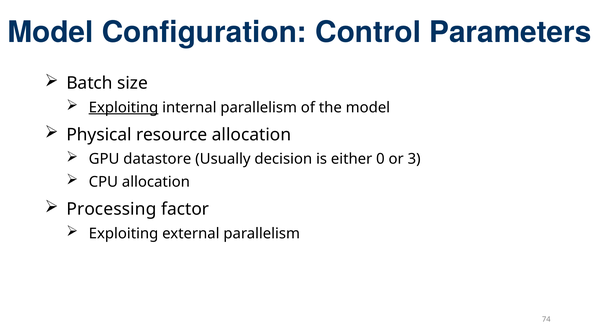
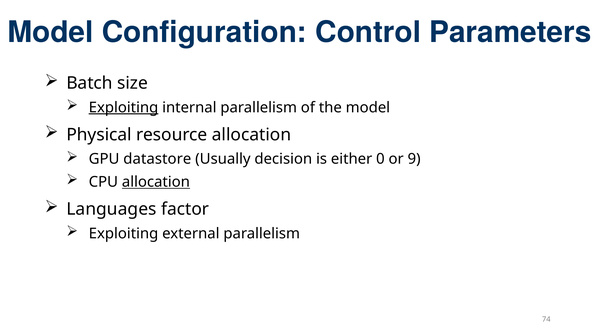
3: 3 -> 9 (414, 159)
allocation underline: none -> present (156, 182)
Processing: Processing -> Languages (111, 209)
